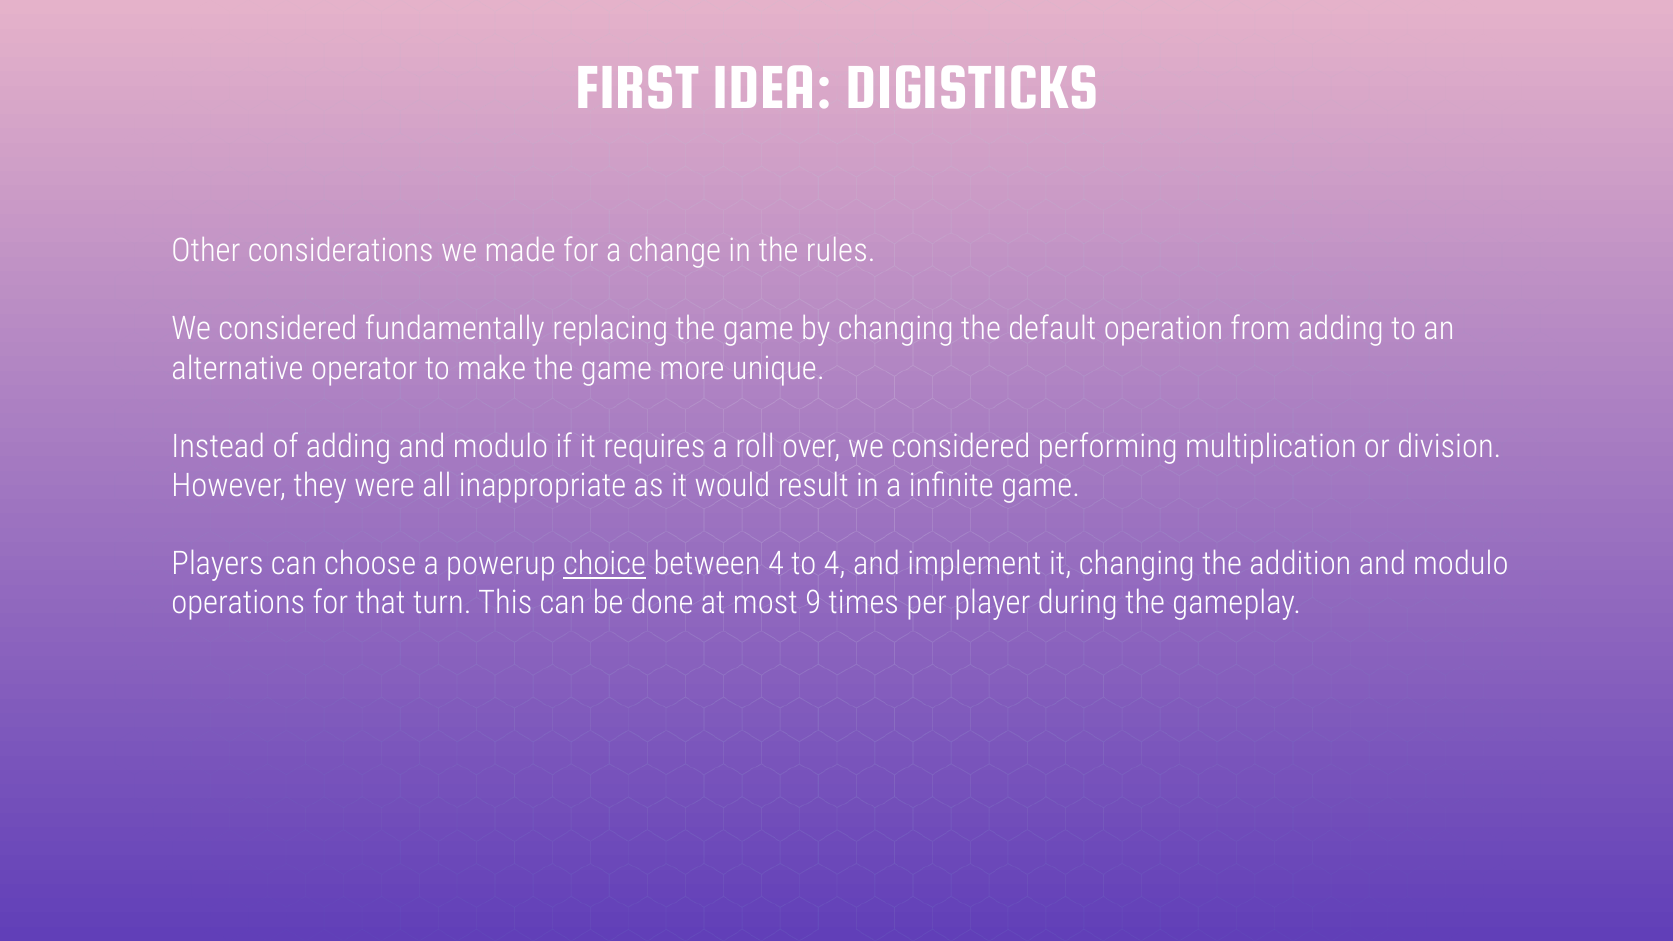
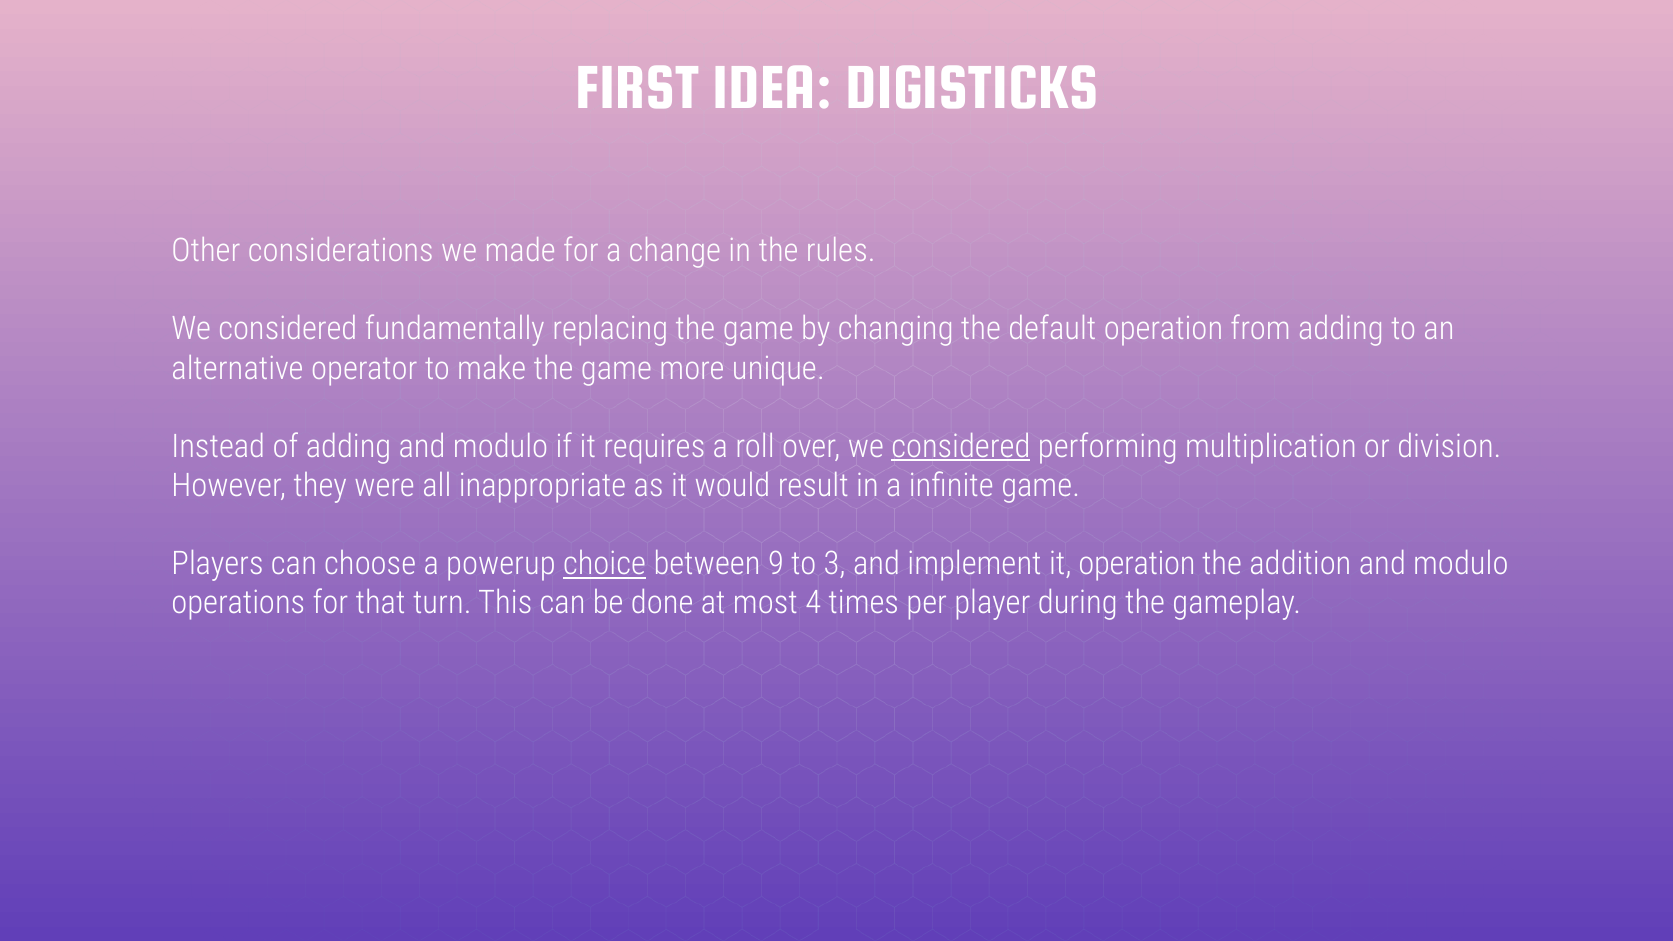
considered underline: none -> present (961, 446)
between 4: 4 -> 9 (776, 564)
to 4: 4 -> 3 (835, 564)
it changing: changing -> operation (1137, 564)
9: 9 -> 4 (813, 603)
